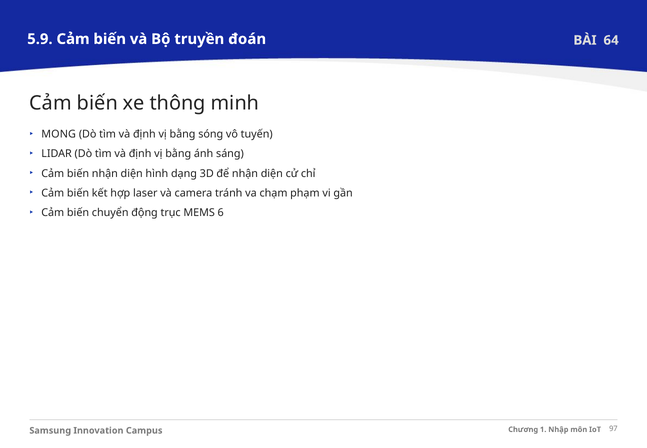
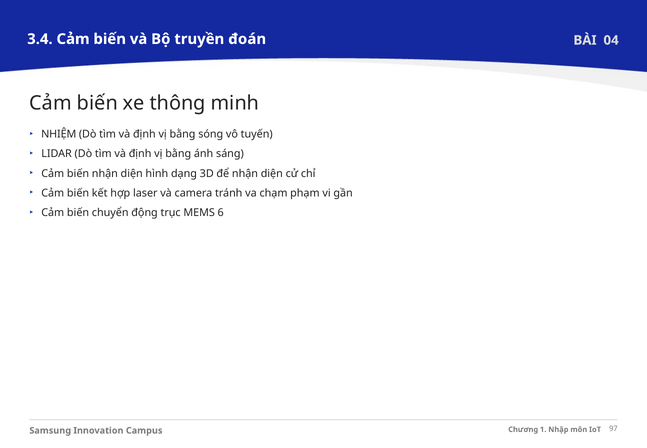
5.9: 5.9 -> 3.4 (40, 39)
64: 64 -> 04 (611, 40)
MONG: MONG -> NHIỆM (59, 134)
